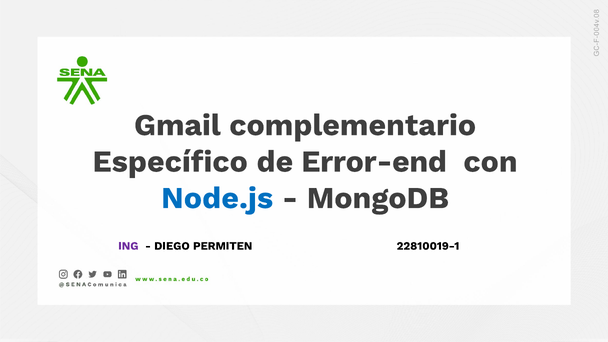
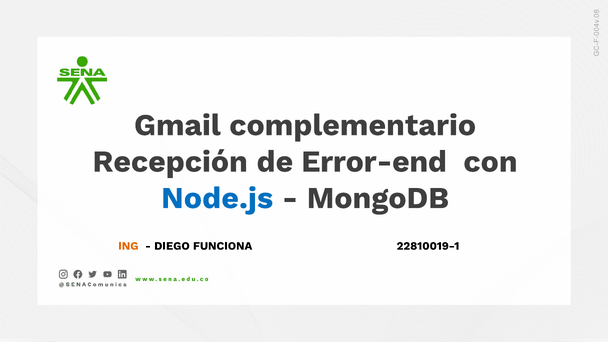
Específico: Específico -> Recepción (170, 162)
ING colour: purple -> orange (128, 246)
PERMITEN: PERMITEN -> FUNCIONA (223, 246)
